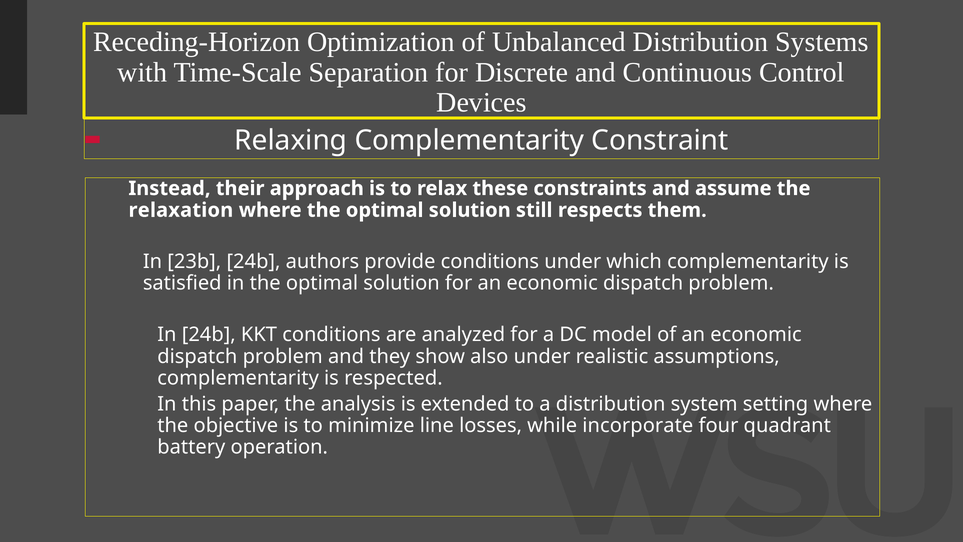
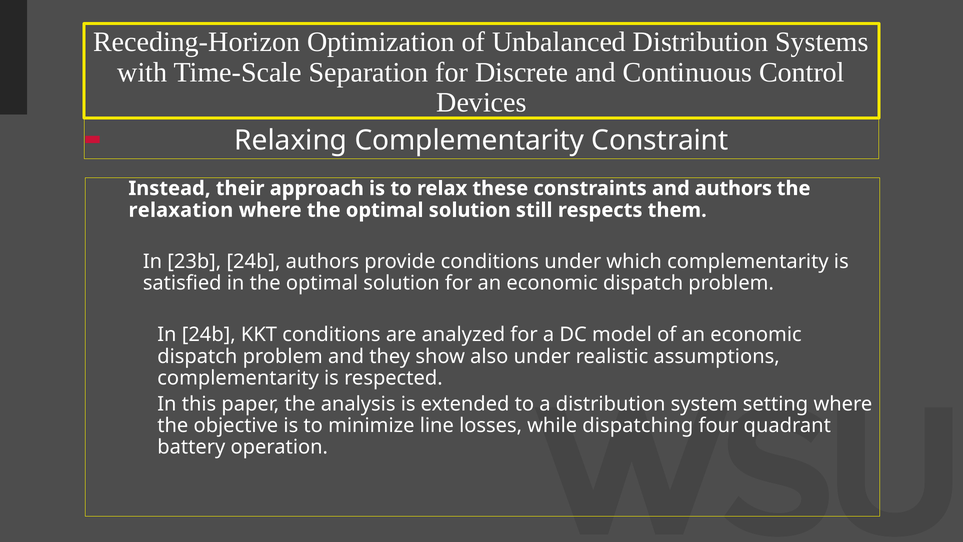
and assume: assume -> authors (733, 188)
incorporate: incorporate -> dispatching (638, 425)
